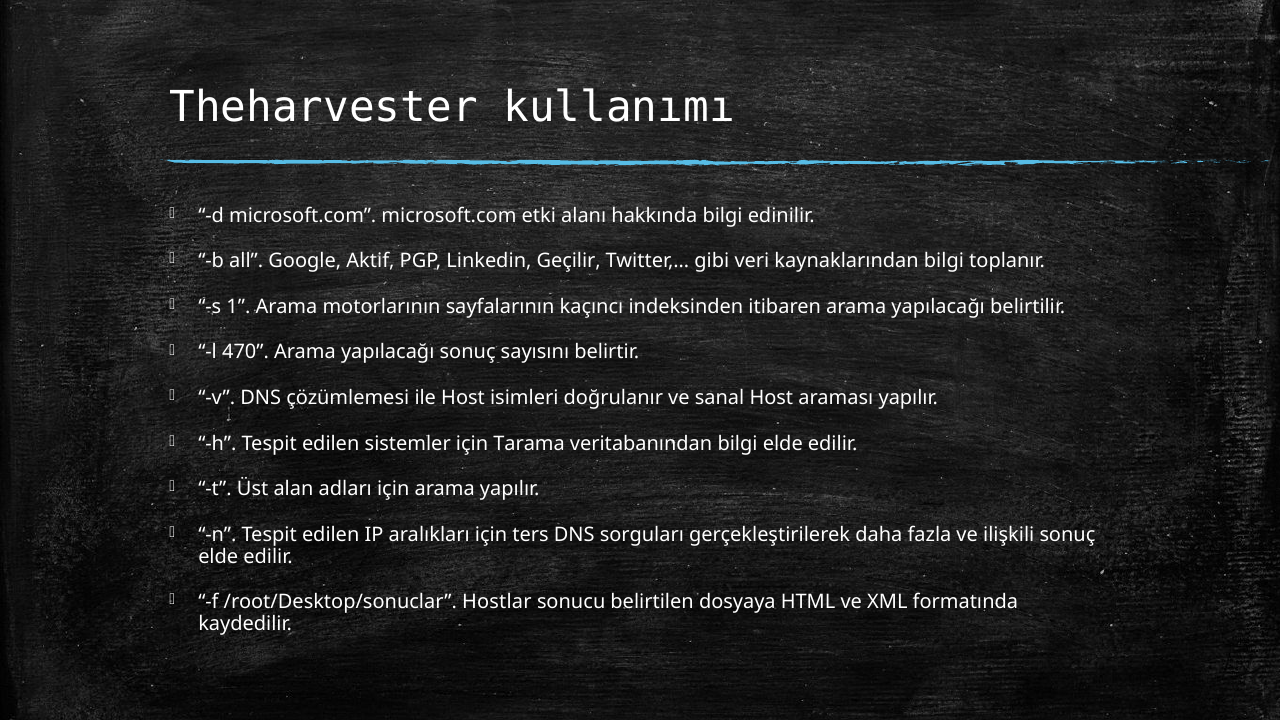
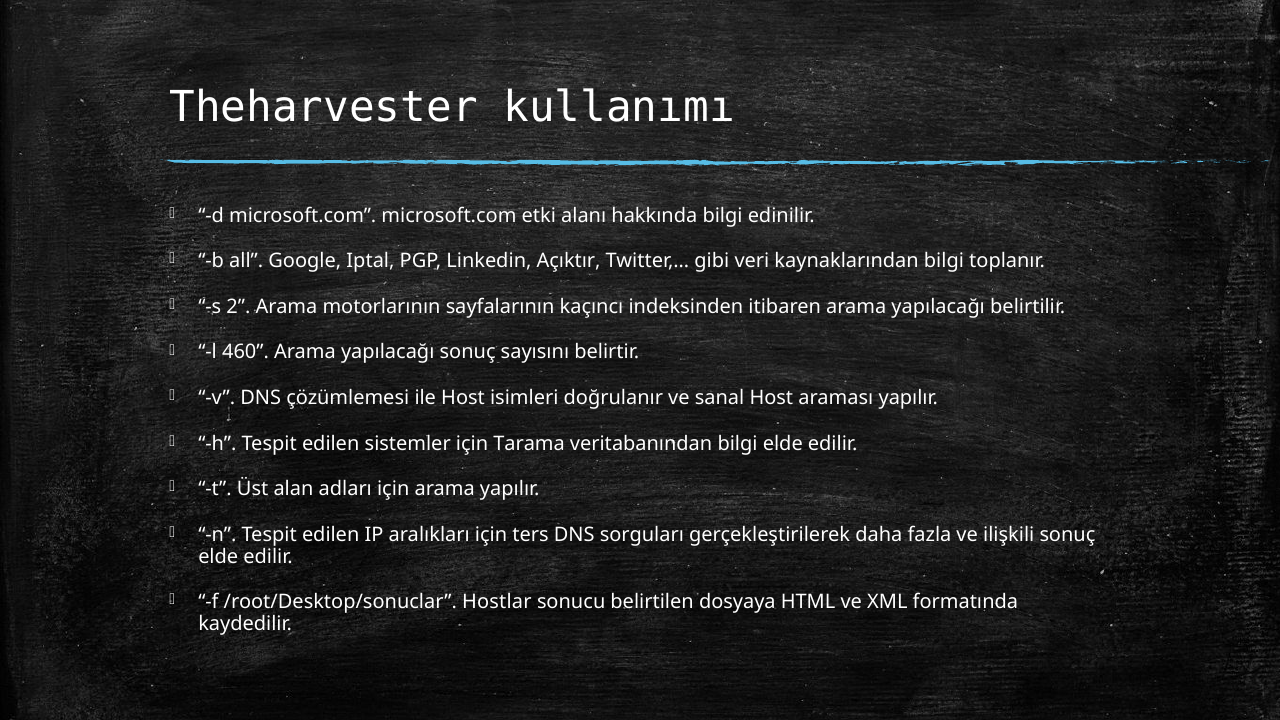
Aktif: Aktif -> Iptal (370, 261)
Geçilir: Geçilir -> Açıktır (569, 261)
1: 1 -> 2 (238, 307)
470: 470 -> 460 (245, 352)
